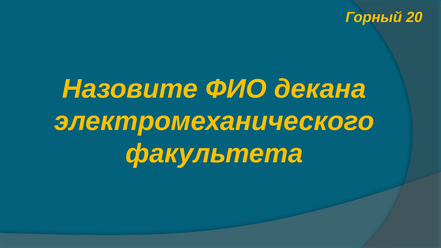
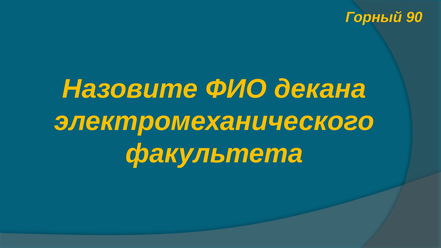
20: 20 -> 90 (414, 17)
